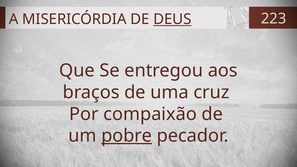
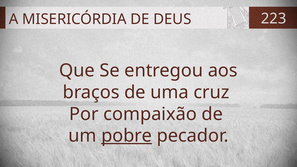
DEUS underline: present -> none (172, 19)
